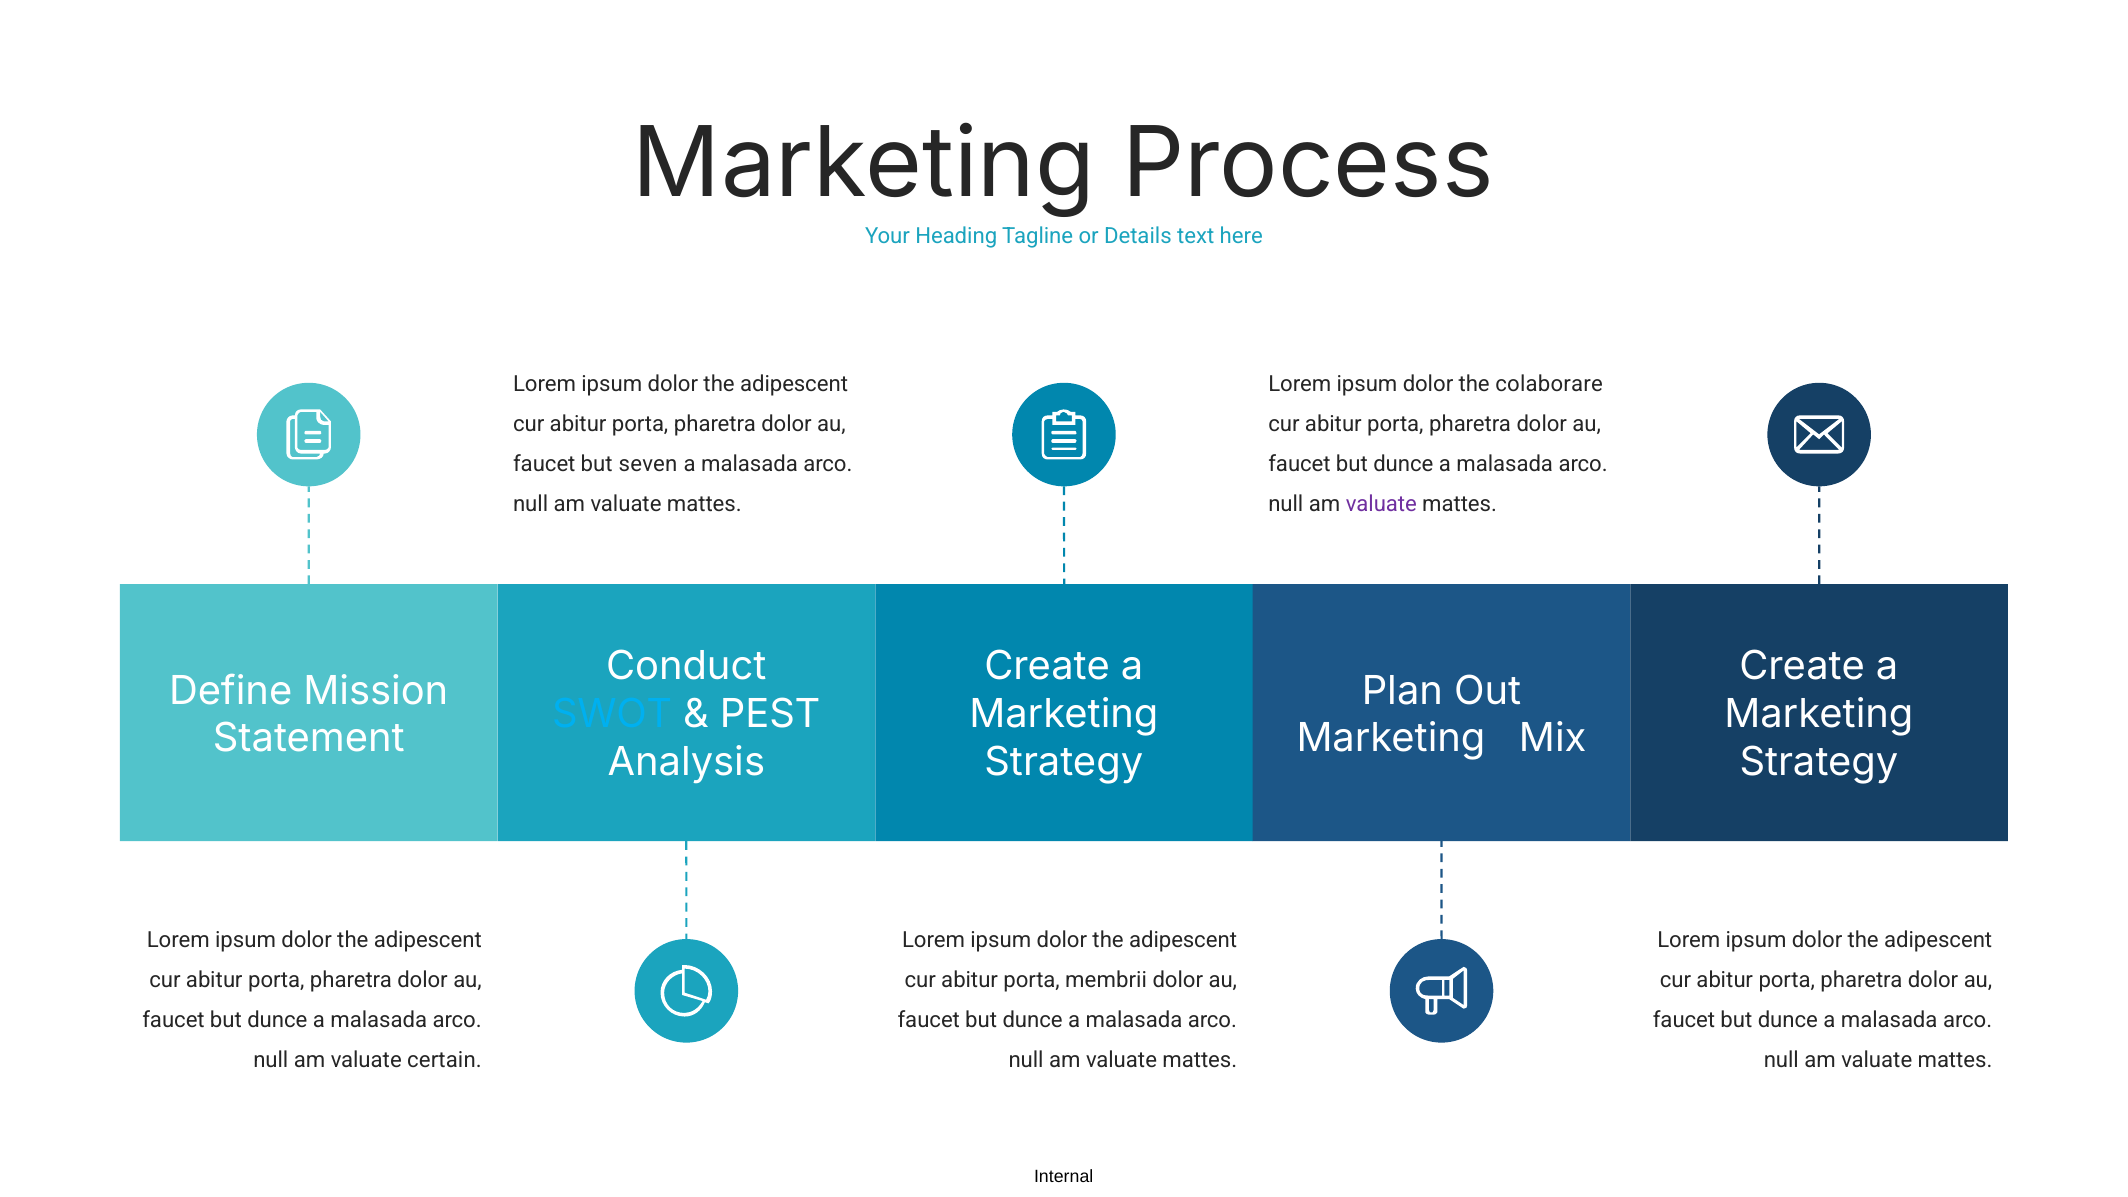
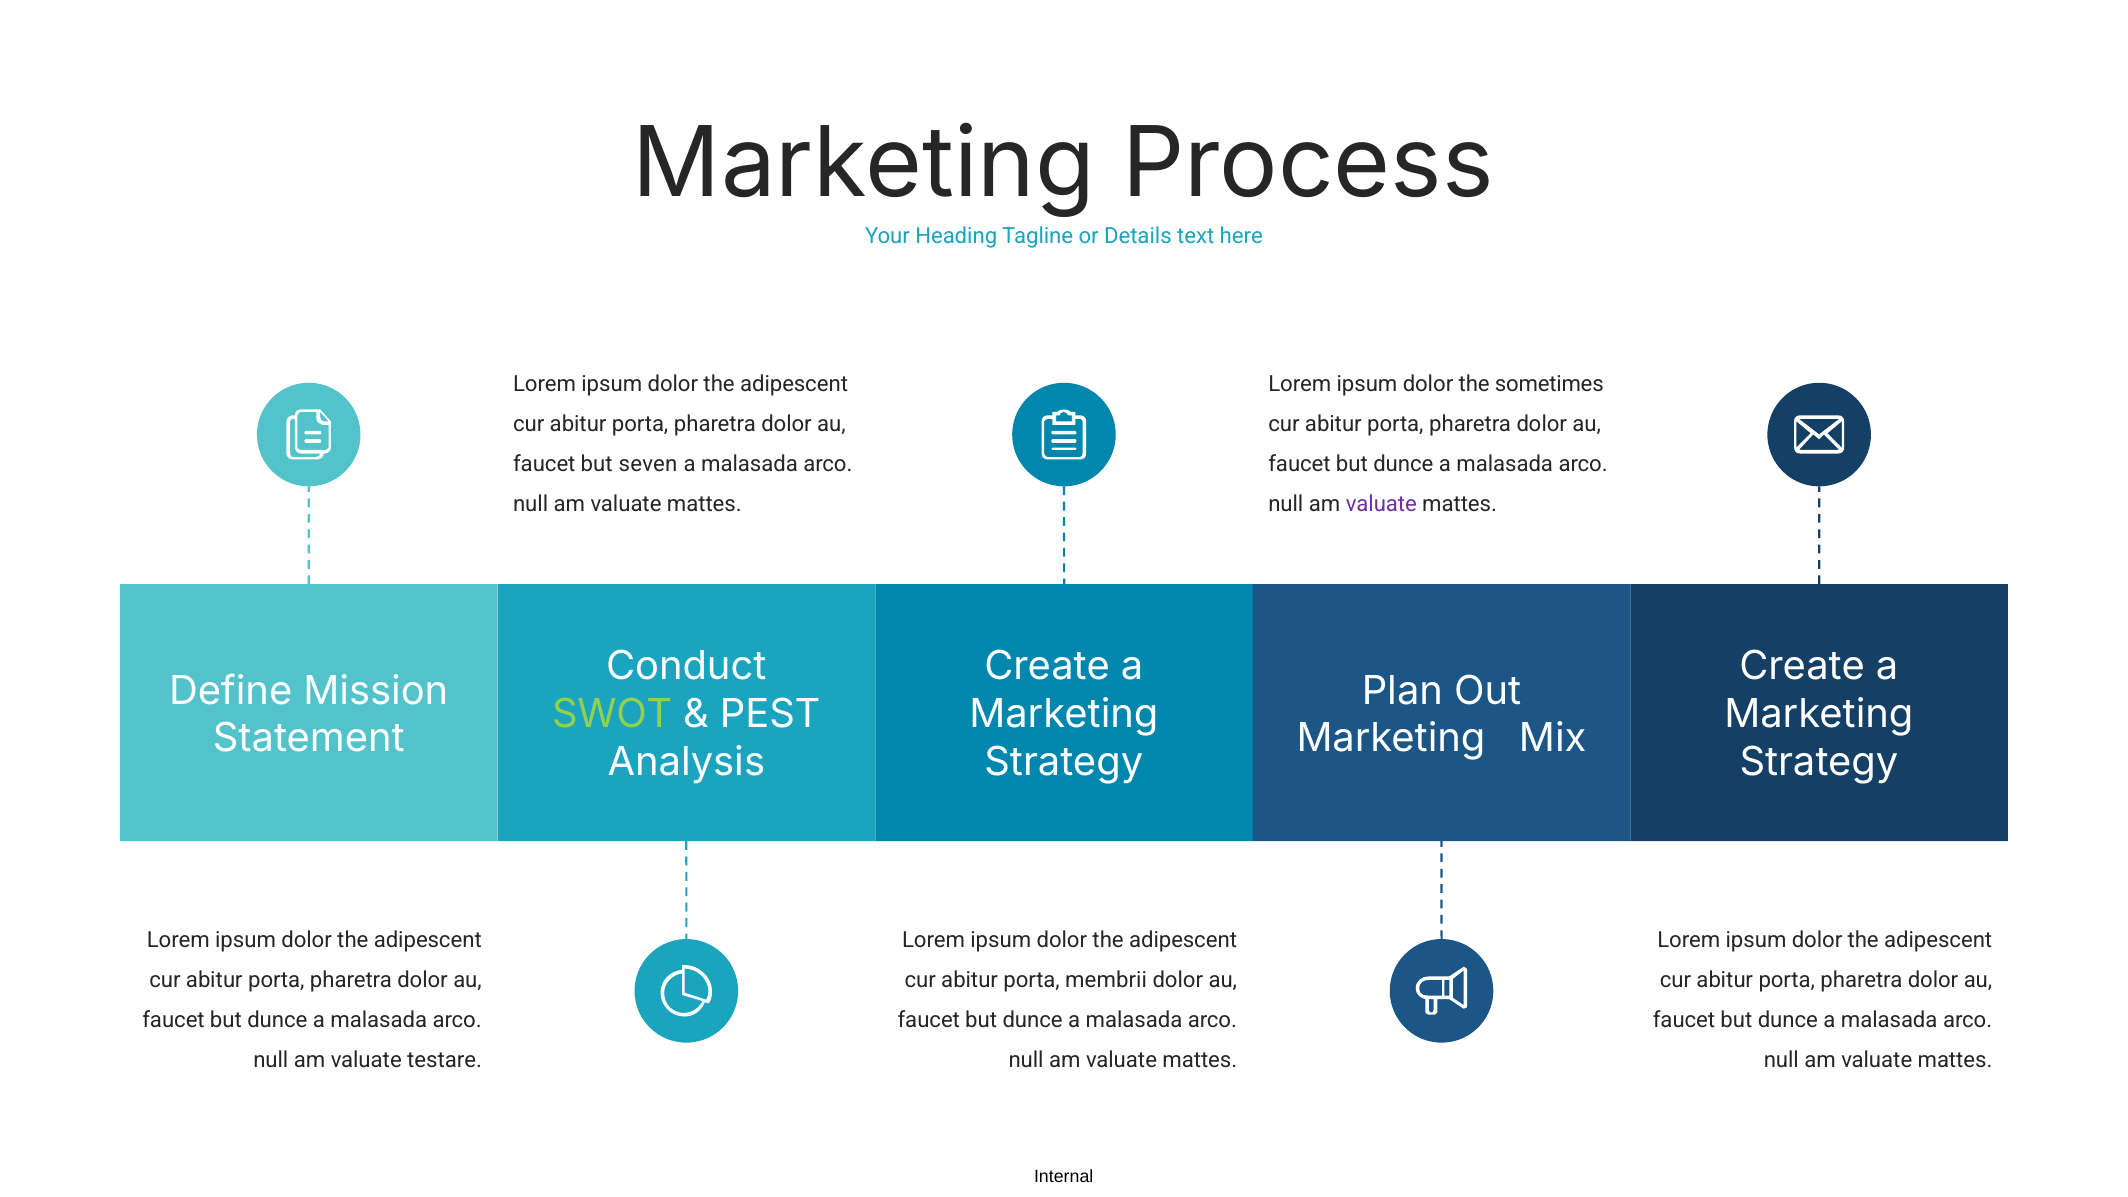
colaborare: colaborare -> sometimes (1549, 384)
SWOT colour: light blue -> light green (612, 715)
certain: certain -> testare (445, 1060)
